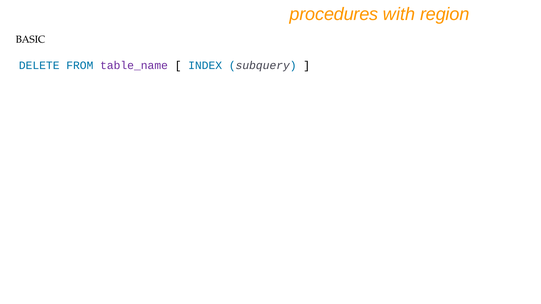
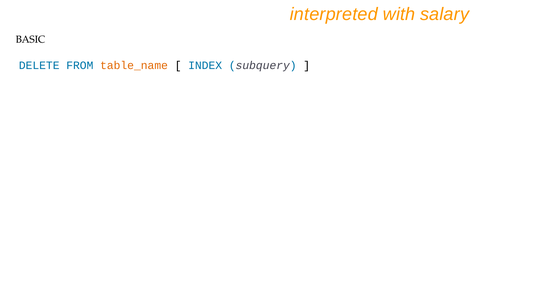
procedures: procedures -> interpreted (334, 14)
region: region -> salary (445, 14)
table_name colour: purple -> orange (134, 66)
